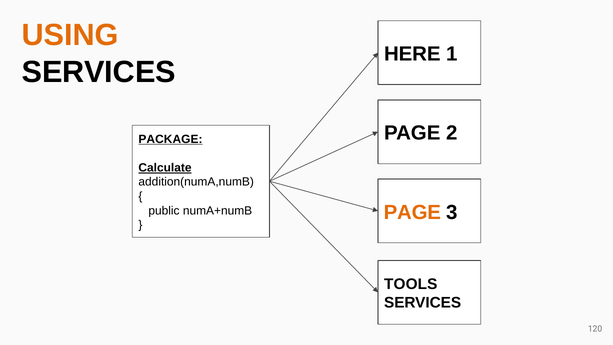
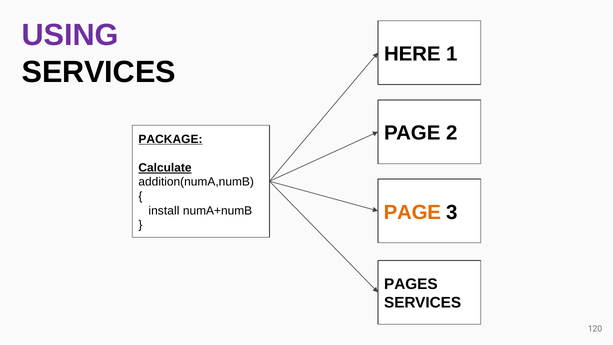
USING colour: orange -> purple (70, 35)
public: public -> install (164, 211)
TOOLS: TOOLS -> PAGES (411, 284)
